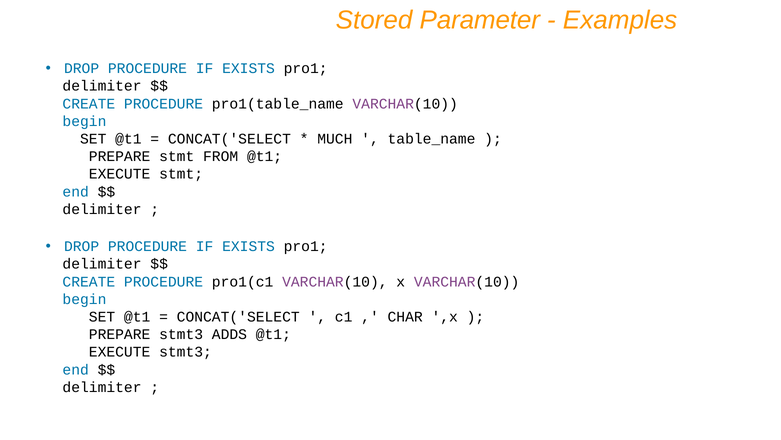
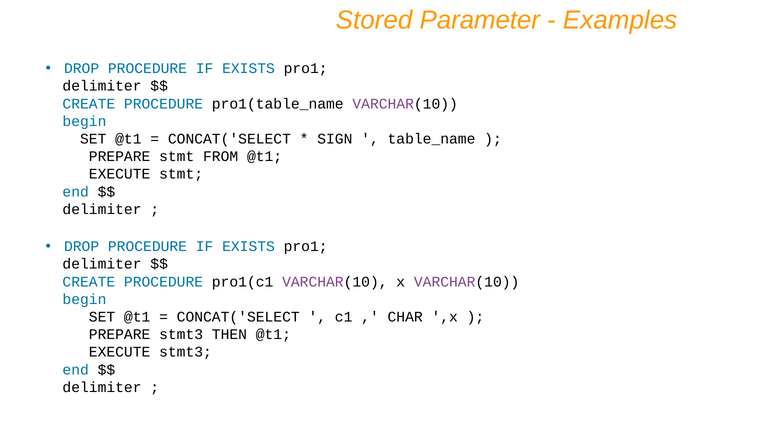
MUCH: MUCH -> SIGN (335, 139)
ADDS: ADDS -> THEN (229, 334)
